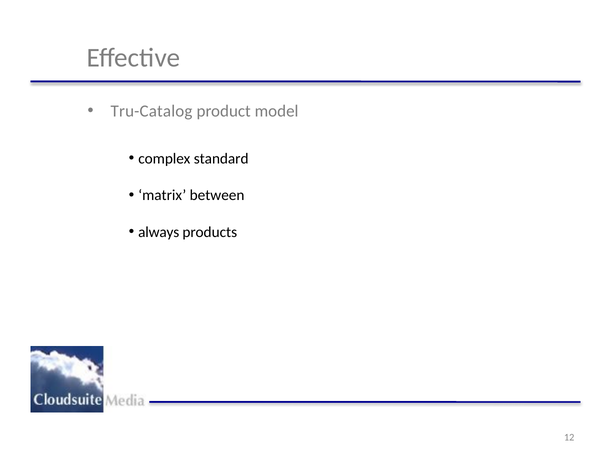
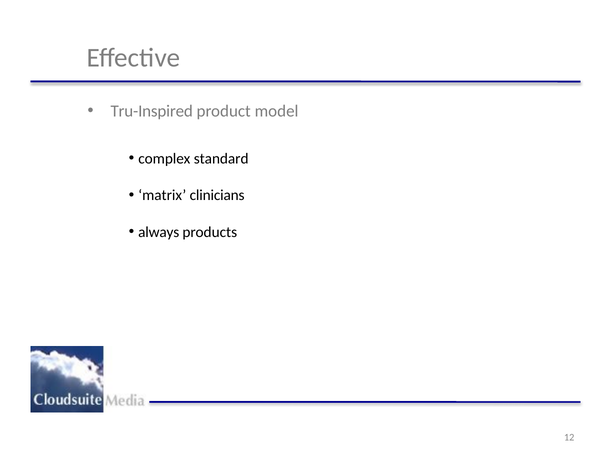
Tru-Catalog: Tru-Catalog -> Tru-Inspired (152, 111)
between: between -> clinicians (217, 196)
